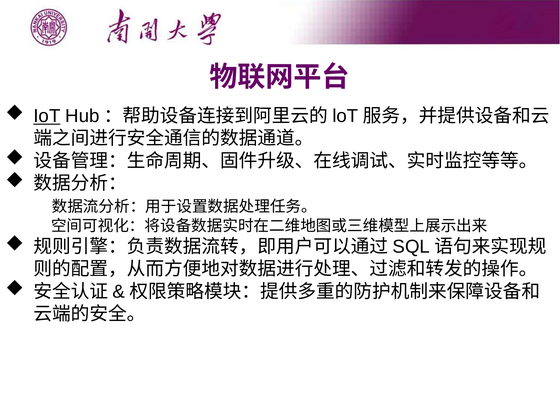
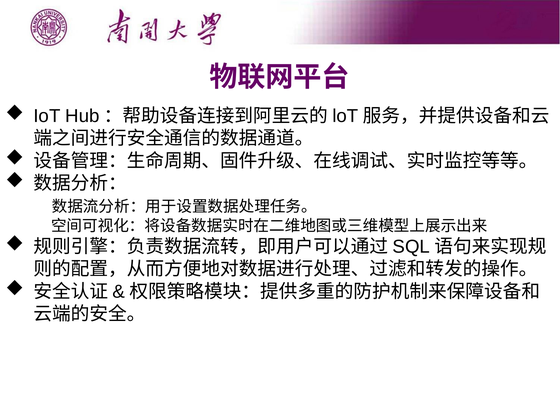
IoT underline: present -> none (47, 116)
